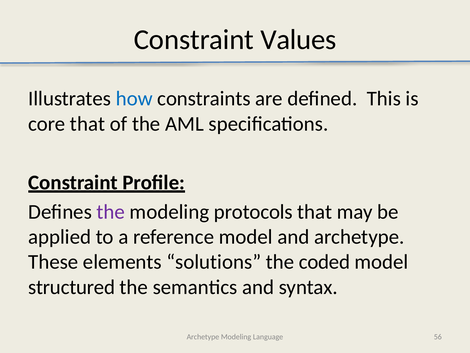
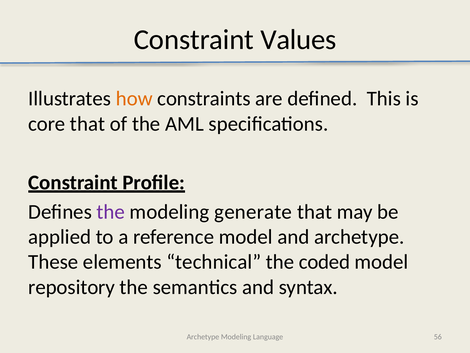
how colour: blue -> orange (134, 99)
protocols: protocols -> generate (253, 212)
solutions: solutions -> technical (214, 262)
structured: structured -> repository (72, 287)
